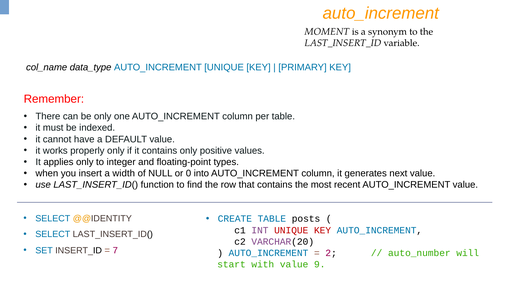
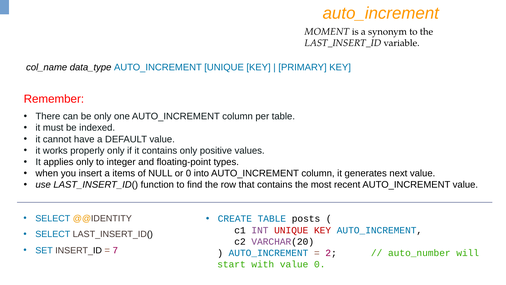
width: width -> items (124, 173)
value 9: 9 -> 0 (320, 264)
